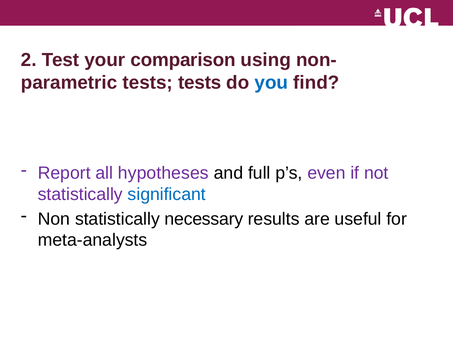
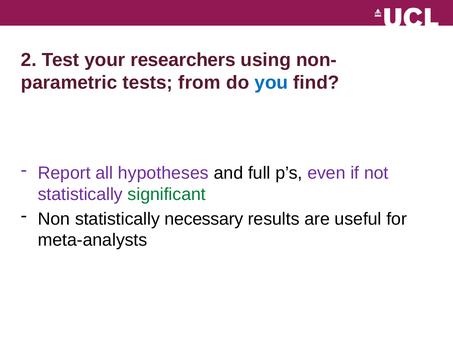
comparison: comparison -> researchers (183, 60)
tests tests: tests -> from (200, 83)
significant colour: blue -> green (167, 194)
